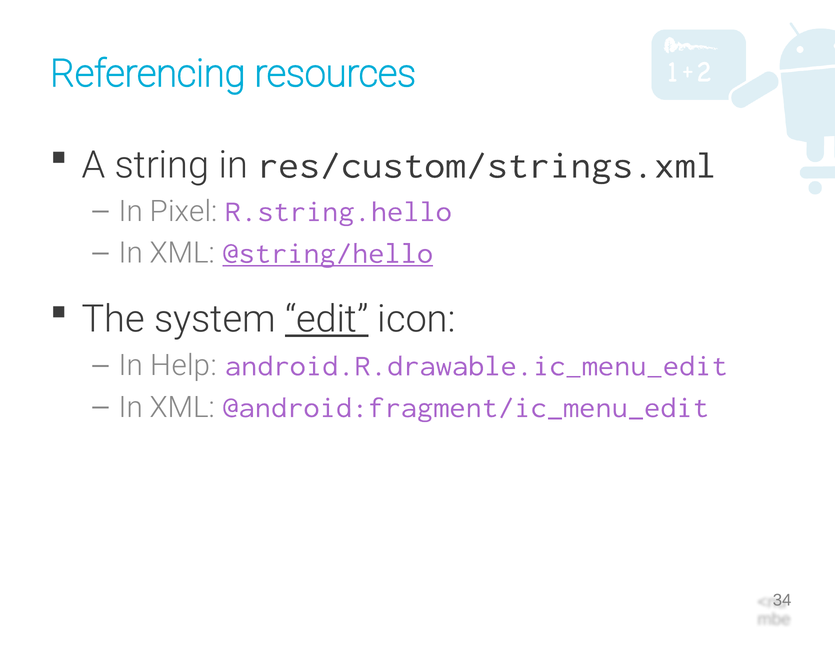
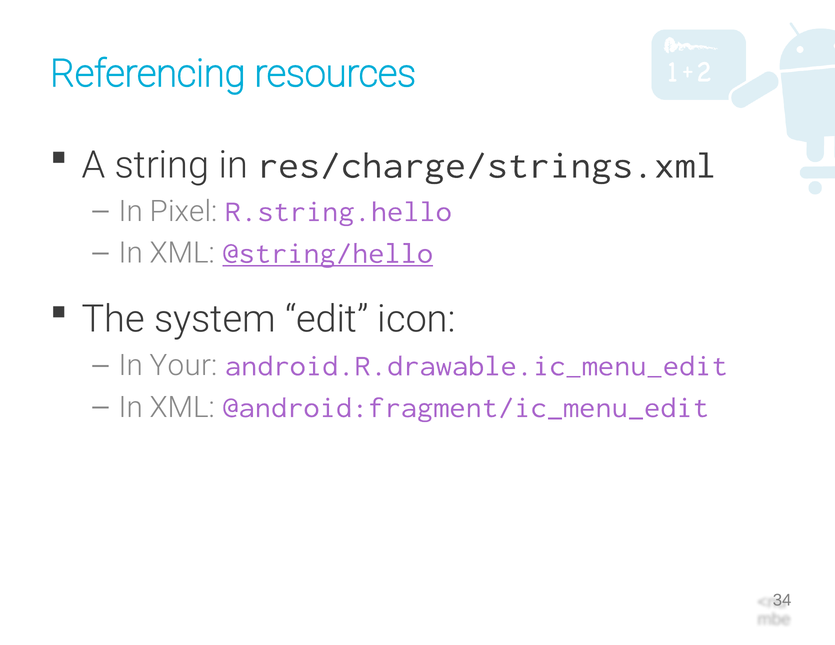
res/custom/strings.xml: res/custom/strings.xml -> res/charge/strings.xml (487, 165)
edit underline: present -> none (327, 320)
Help: Help -> Your (184, 366)
